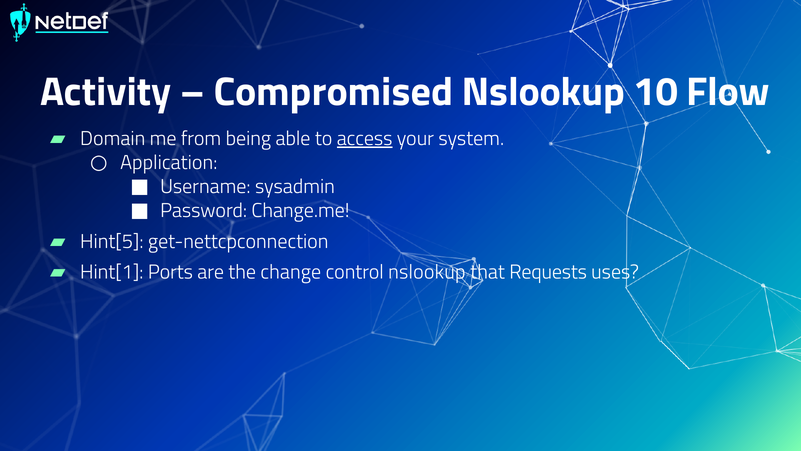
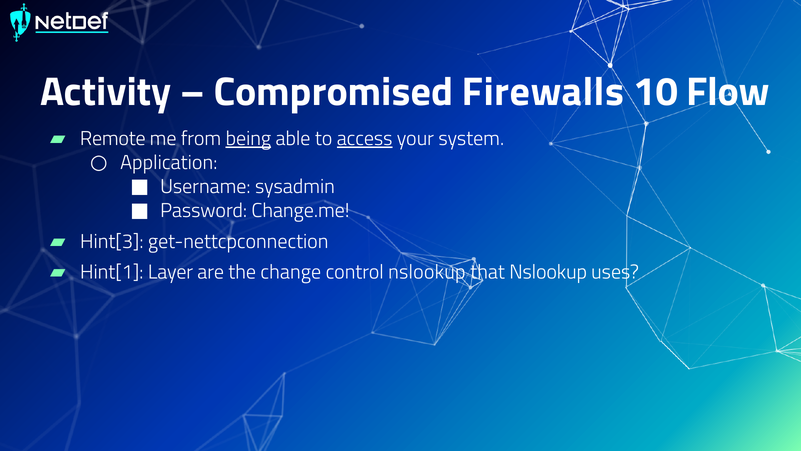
Compromised Nslookup: Nslookup -> Firewalls (543, 92)
Domain: Domain -> Remote (113, 139)
being underline: none -> present (248, 139)
Hint[5: Hint[5 -> Hint[3 (112, 241)
Ports: Ports -> Layer (171, 272)
that Requests: Requests -> Nslookup (548, 272)
